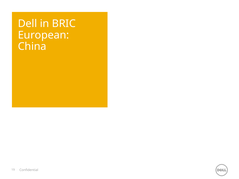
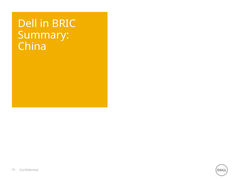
European: European -> Summary (43, 35)
